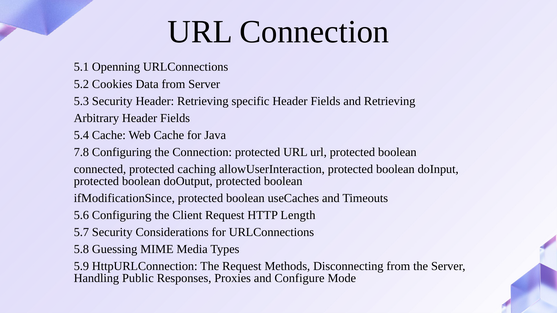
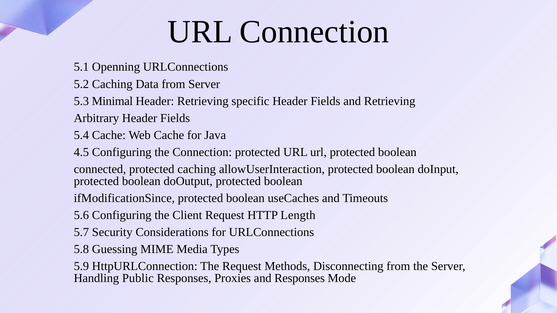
5.2 Cookies: Cookies -> Caching (112, 84)
5.3 Security: Security -> Minimal (112, 101)
7.8: 7.8 -> 4.5 (81, 152)
and Configure: Configure -> Responses (300, 278)
